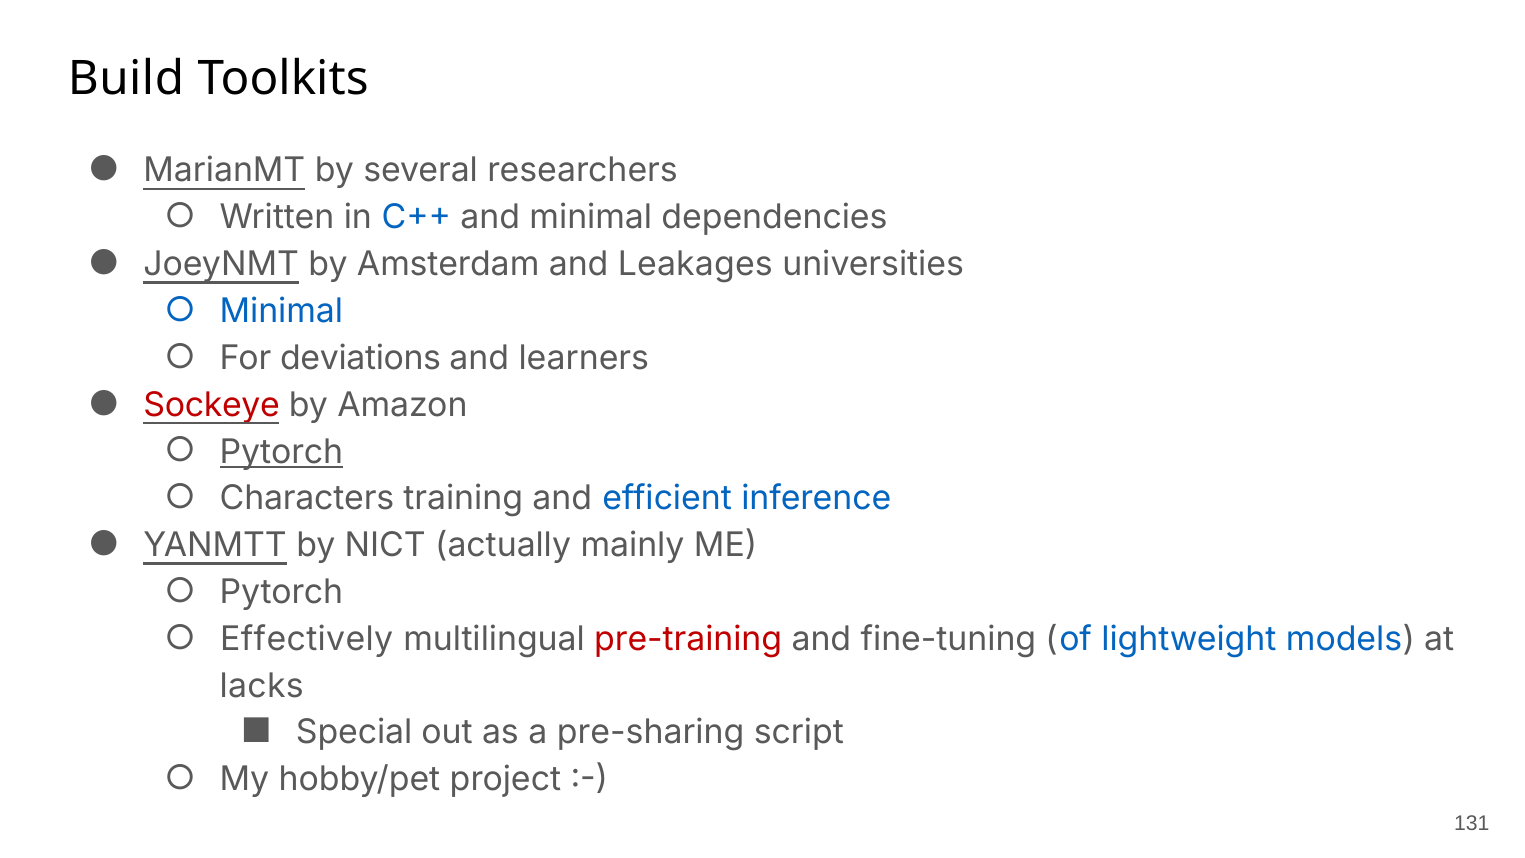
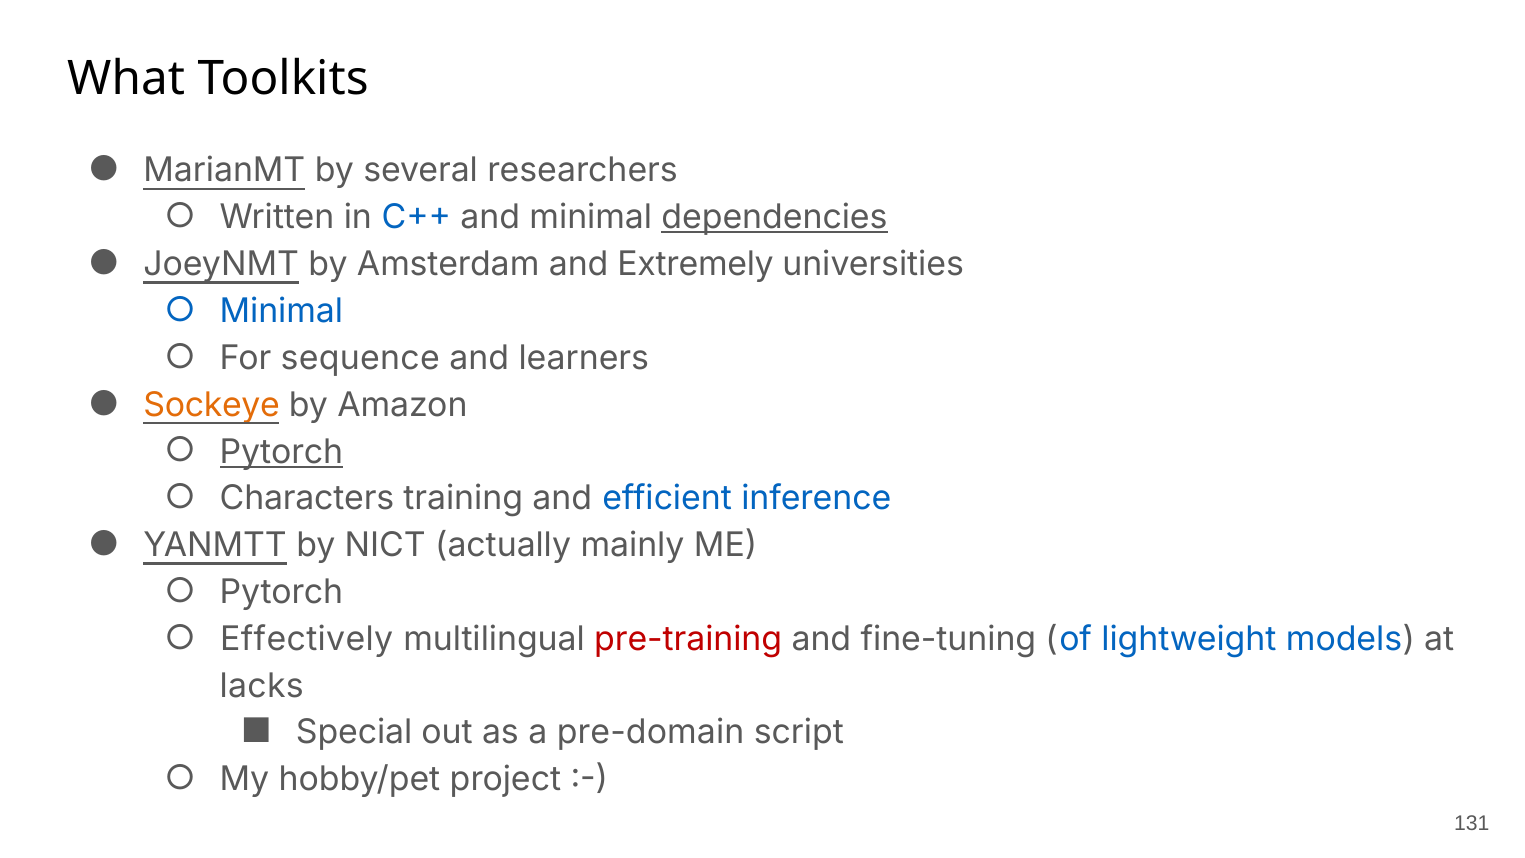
Build: Build -> What (126, 78)
dependencies underline: none -> present (775, 218)
Leakages: Leakages -> Extremely (696, 264)
deviations: deviations -> sequence (360, 358)
Sockeye colour: red -> orange (212, 405)
pre-sharing: pre-sharing -> pre-domain (651, 733)
